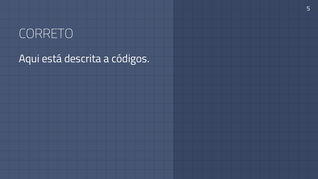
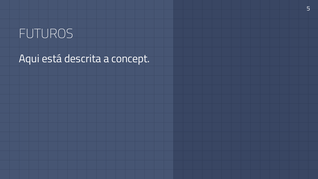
CORRETO: CORRETO -> FUTUROS (46, 34)
códigos: códigos -> concept (131, 59)
